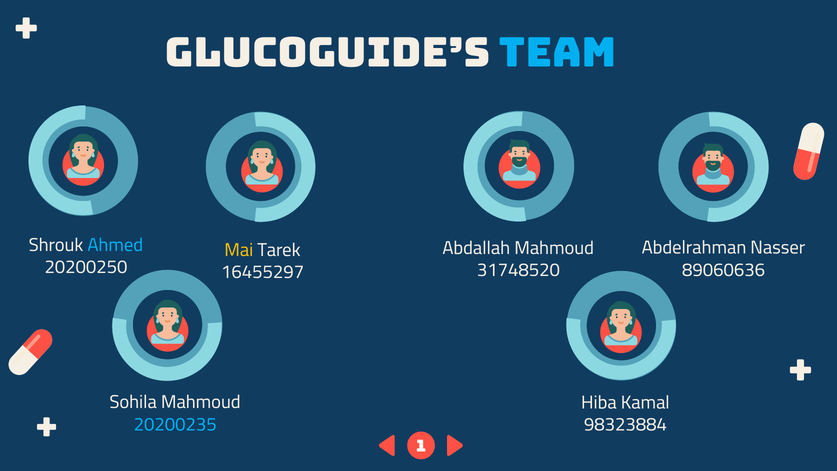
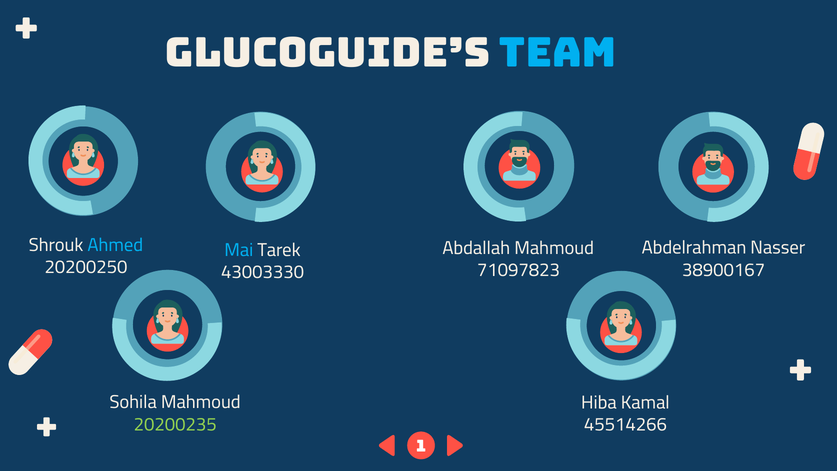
Mai colour: yellow -> light blue (239, 250)
89060636: 89060636 -> 38900167 (724, 270)
31748520: 31748520 -> 71097823 (518, 270)
16455297: 16455297 -> 43003330 (263, 272)
20200235 colour: light blue -> light green (175, 424)
98323884: 98323884 -> 45514266 (625, 425)
